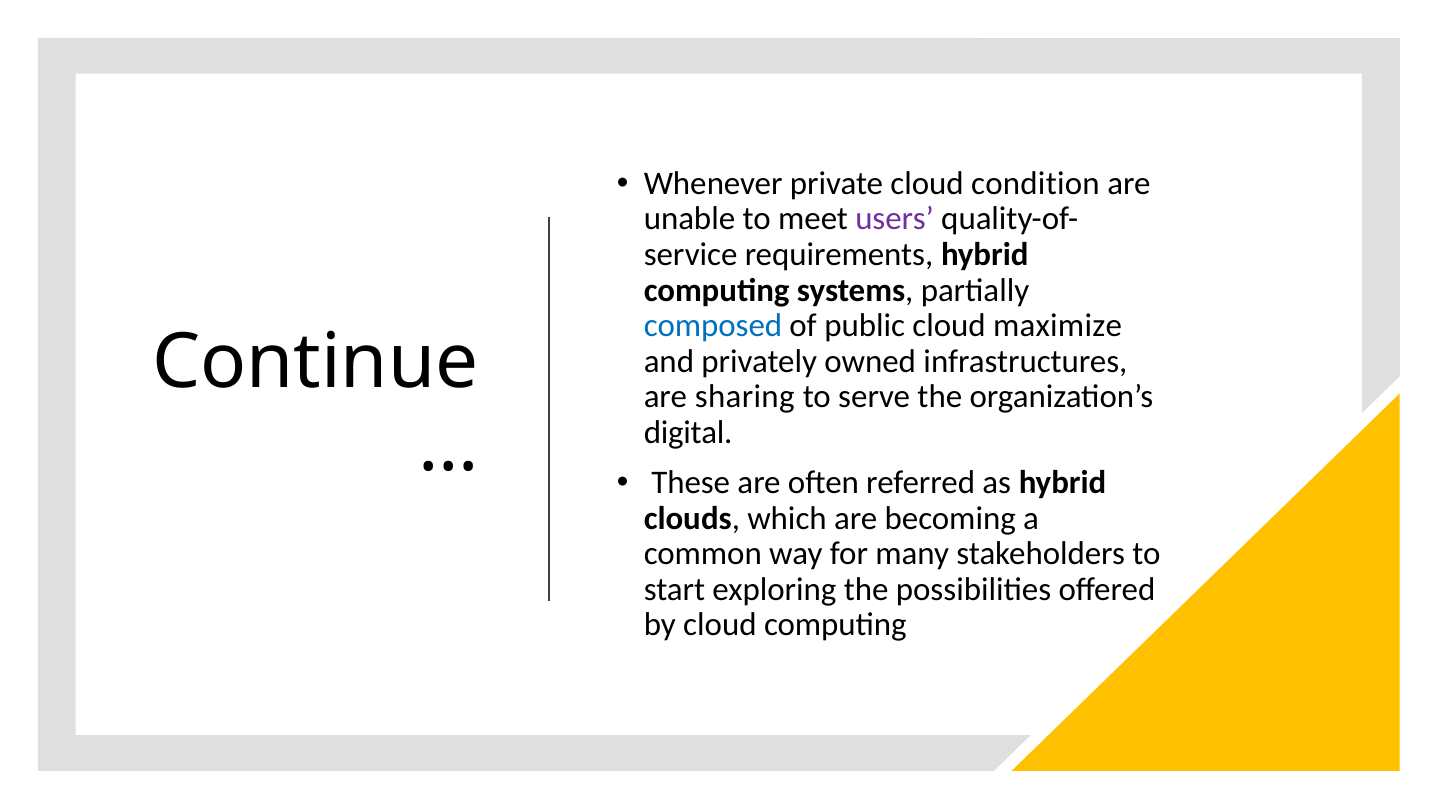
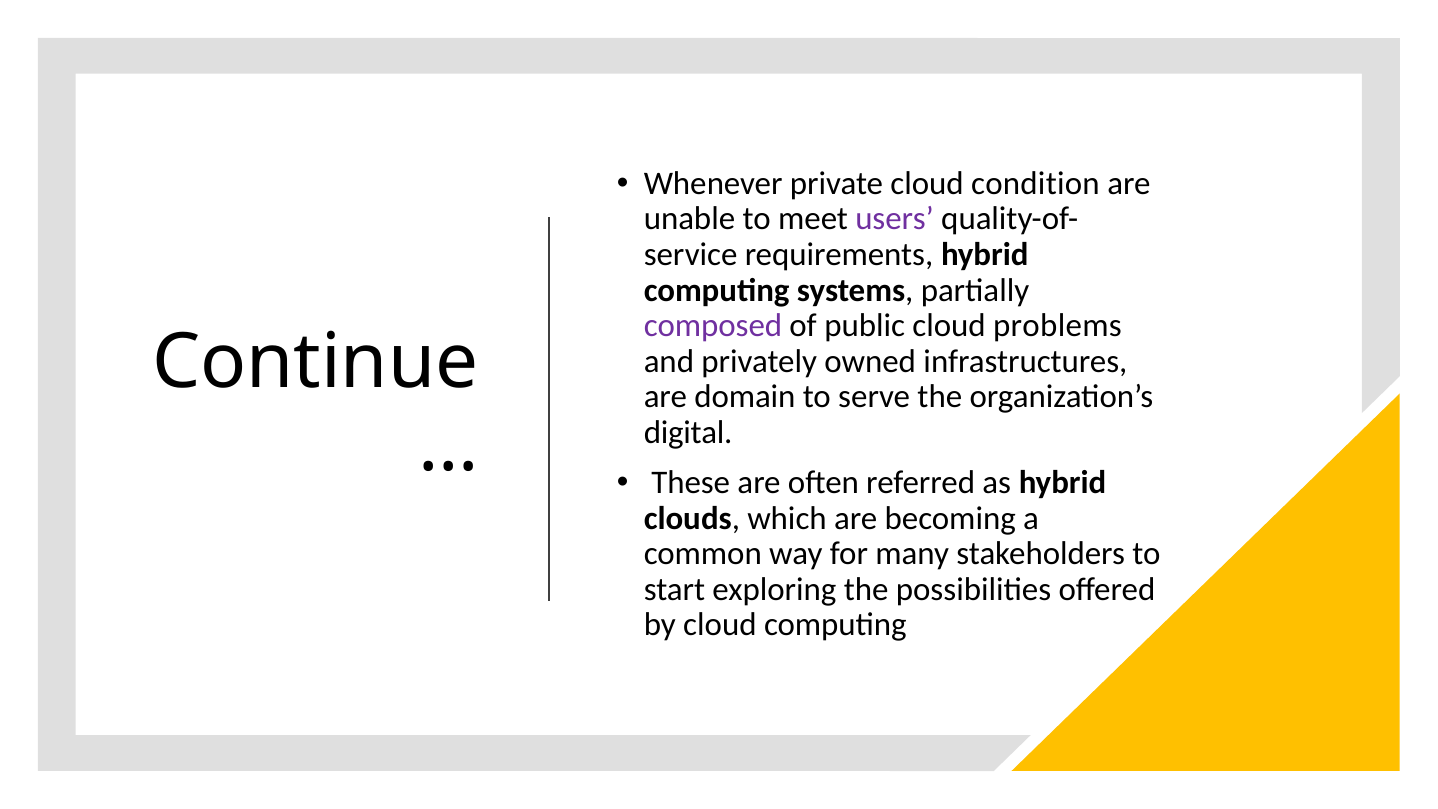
composed colour: blue -> purple (713, 326)
maximize: maximize -> problems (1057, 326)
sharing: sharing -> domain (745, 397)
